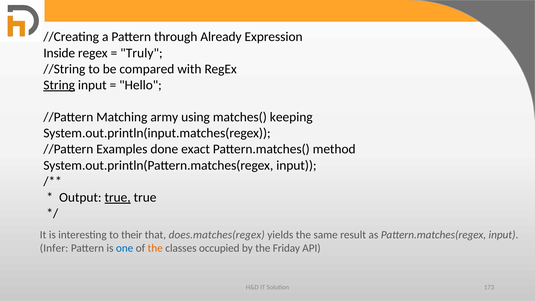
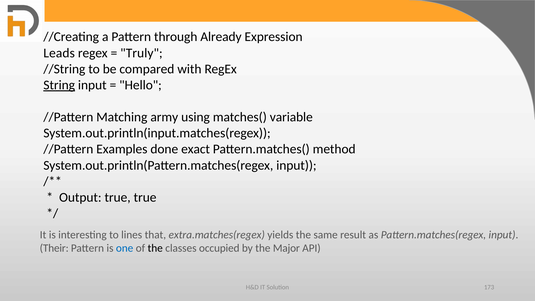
Inside: Inside -> Leads (59, 53)
keeping: keeping -> variable (291, 117)
true underline: present -> none (118, 197)
their: their -> lines (132, 235)
does.matches(regex: does.matches(regex -> extra.matches(regex (217, 235)
Infer: Infer -> Their (54, 248)
the colour: orange -> black (155, 248)
Friday: Friday -> Major (286, 248)
